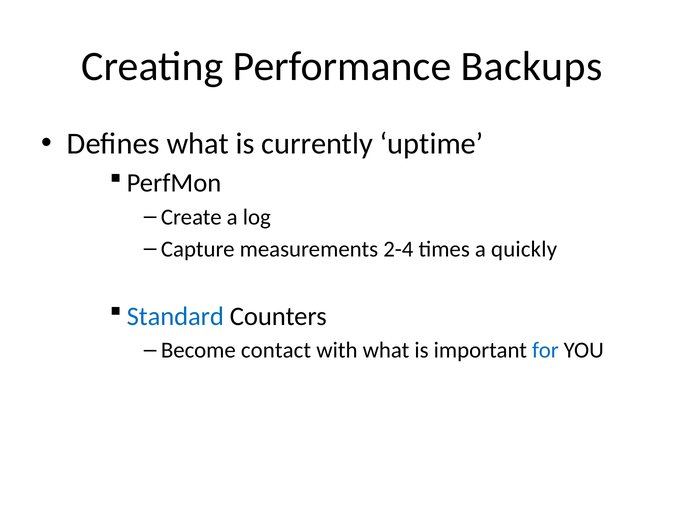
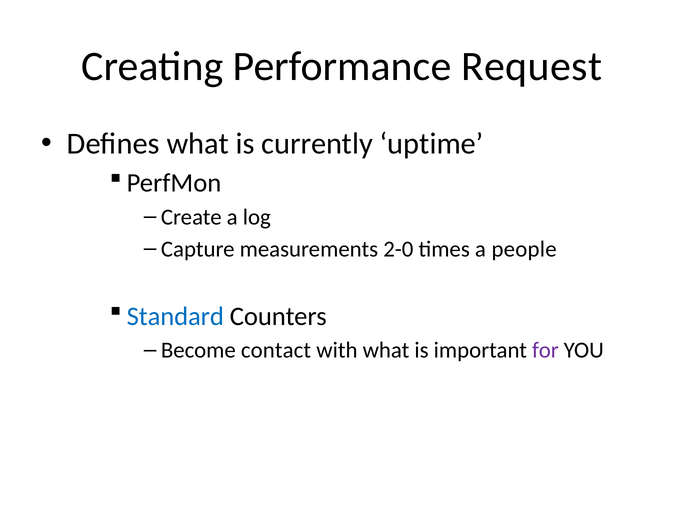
Backups: Backups -> Request (532, 66)
2-4: 2-4 -> 2-0 (398, 249)
quickly: quickly -> people (524, 249)
for colour: blue -> purple (545, 350)
